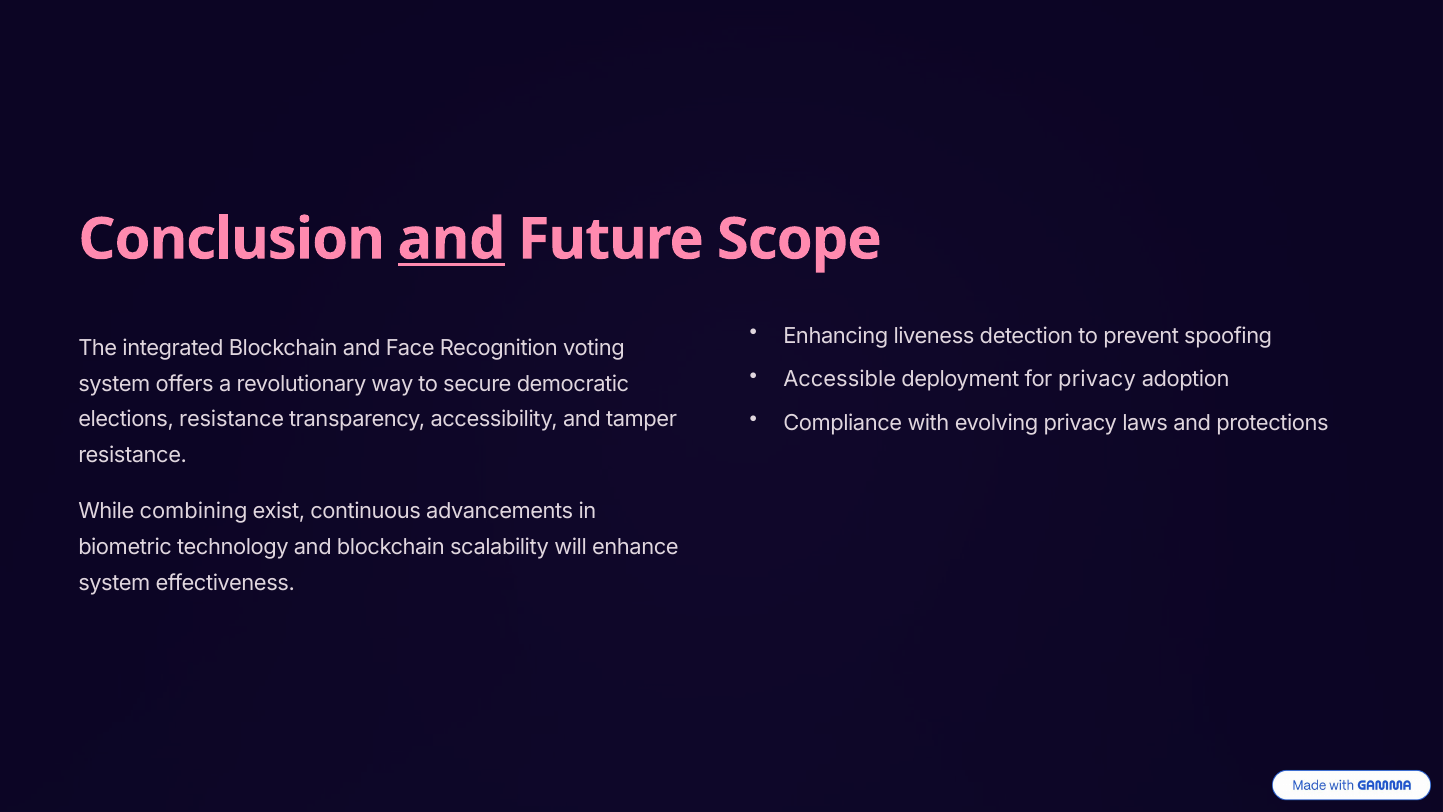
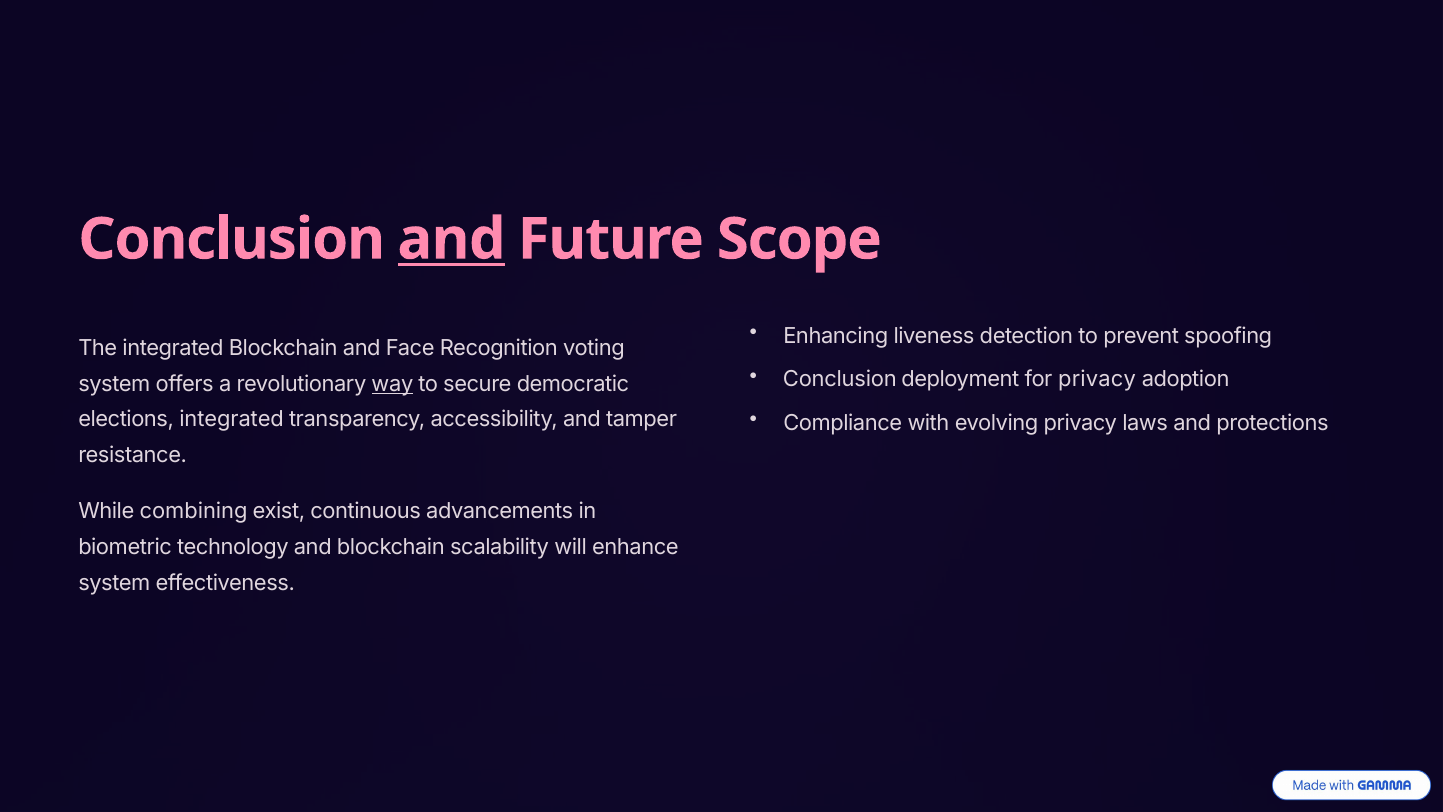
Accessible: Accessible -> Conclusion (840, 379)
way underline: none -> present (392, 384)
elections resistance: resistance -> integrated (232, 419)
